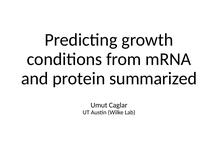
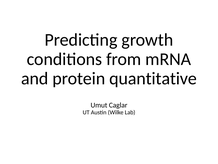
summarized: summarized -> quantitative (153, 78)
